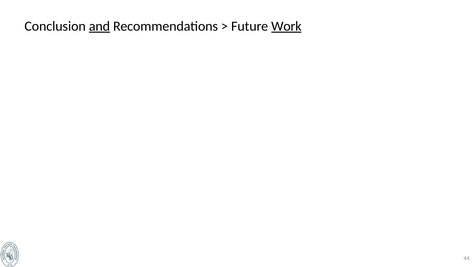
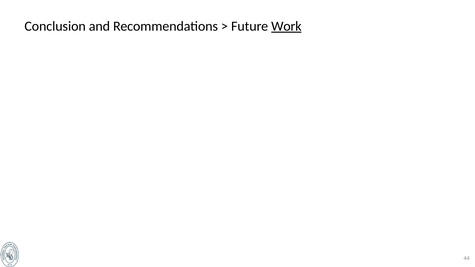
and underline: present -> none (99, 26)
